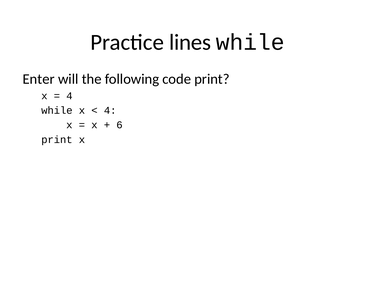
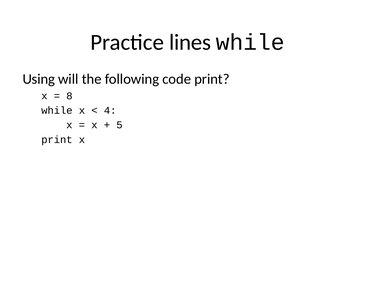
Enter: Enter -> Using (39, 79)
4: 4 -> 8 (69, 96)
6: 6 -> 5 (119, 125)
